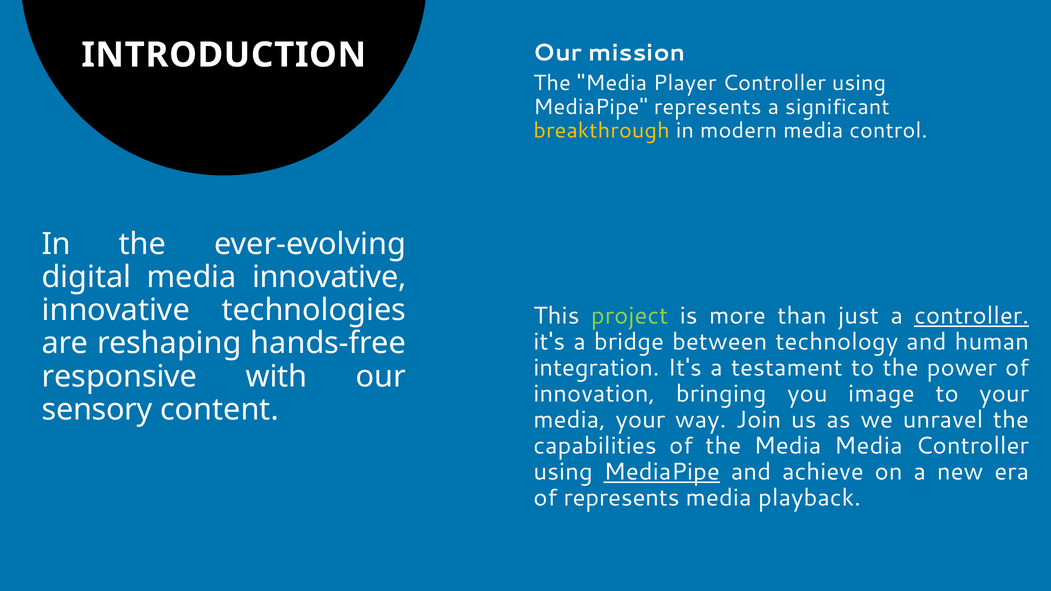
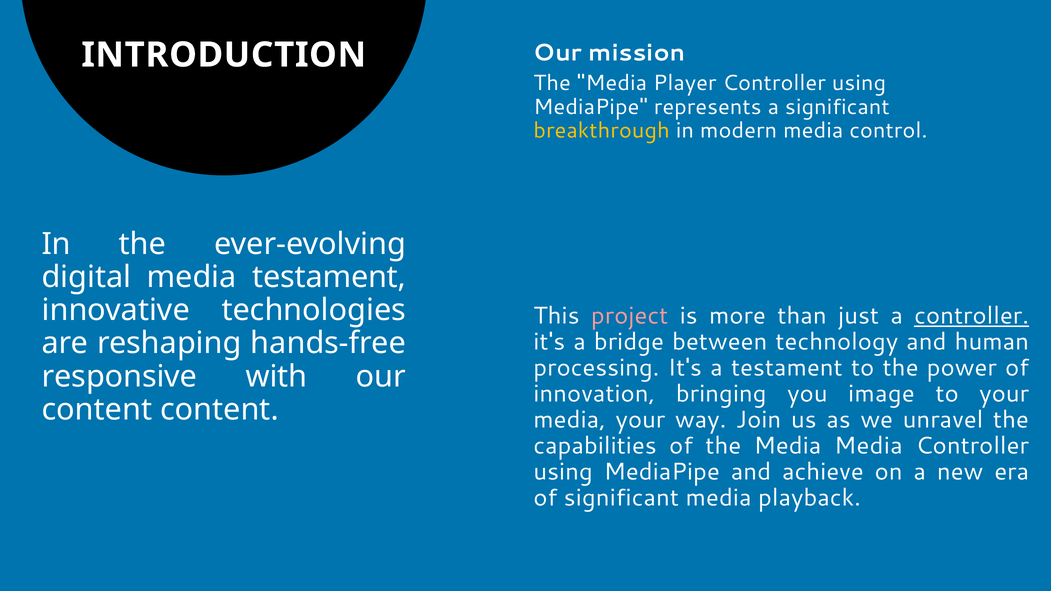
media innovative: innovative -> testament (329, 277)
project colour: light green -> pink (630, 316)
integration: integration -> processing (596, 368)
sensory: sensory -> content (97, 410)
MediaPipe underline: present -> none (662, 472)
of represents: represents -> significant (621, 498)
